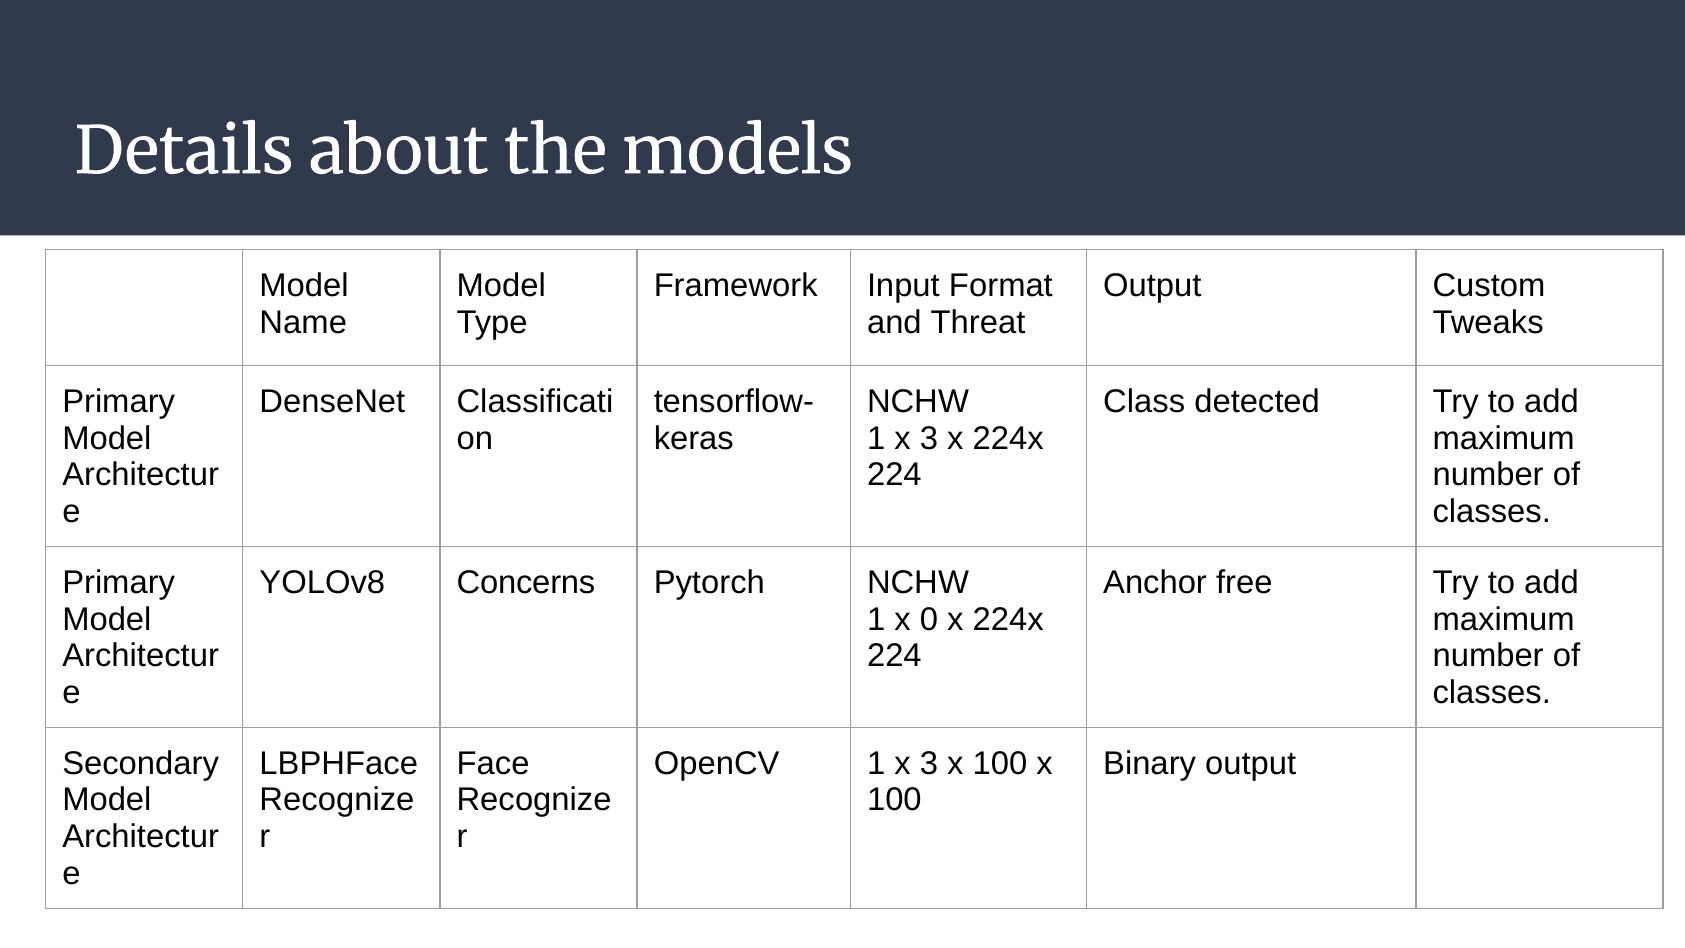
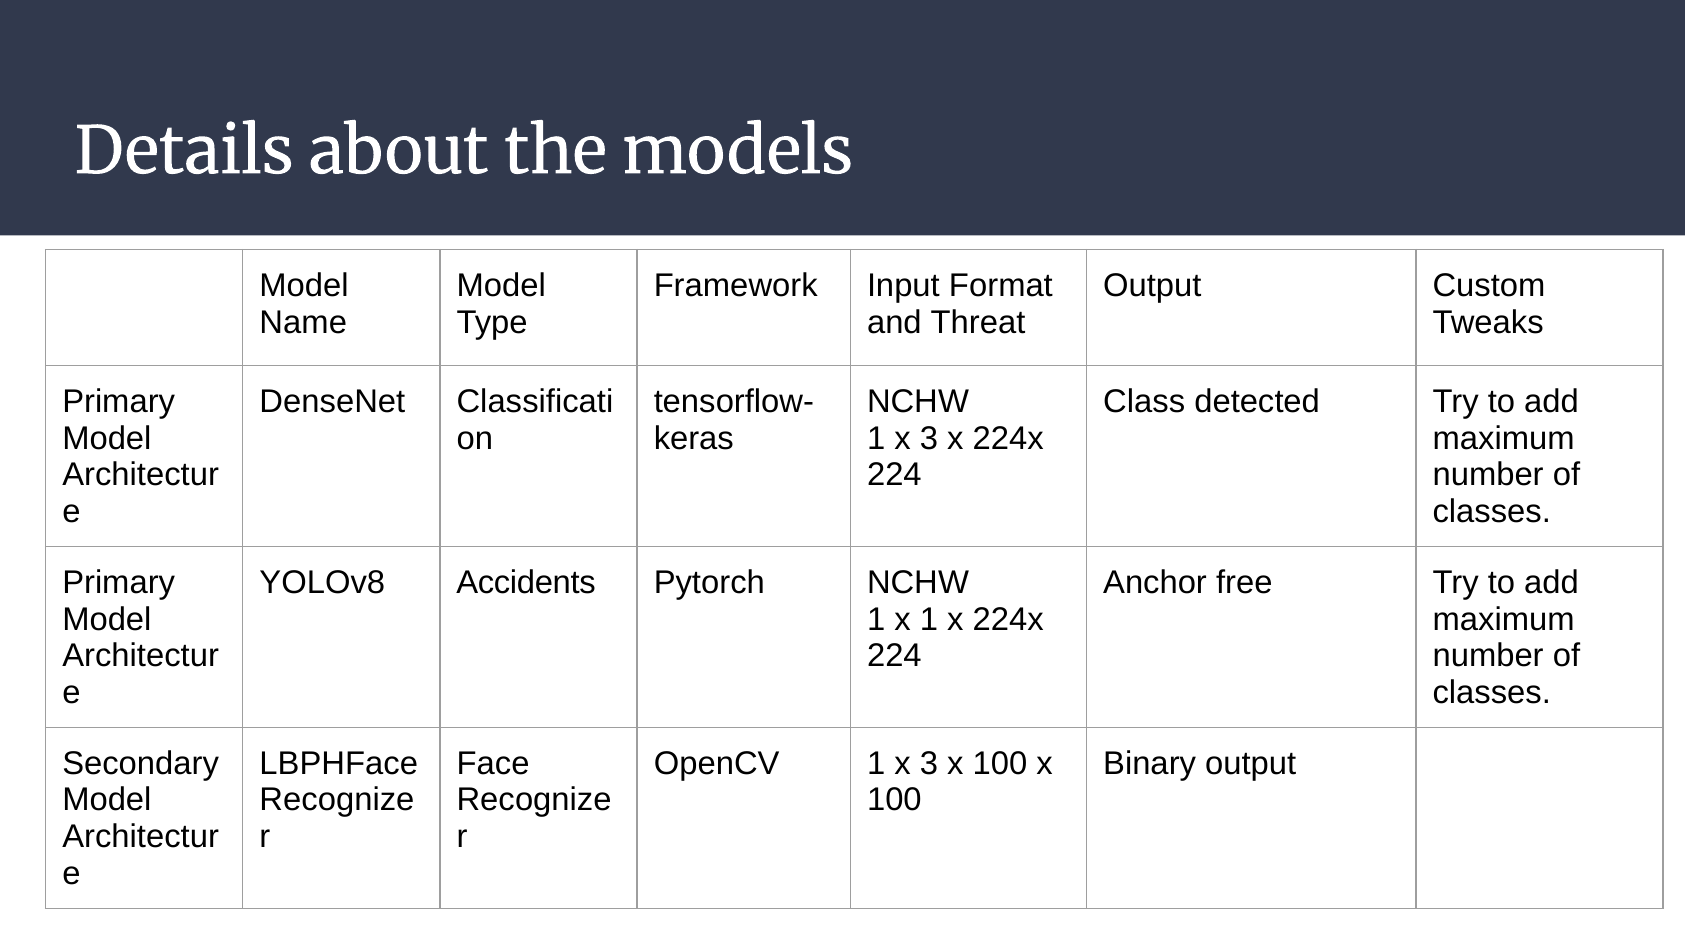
Concerns: Concerns -> Accidents (526, 582)
x 0: 0 -> 1 (929, 619)
